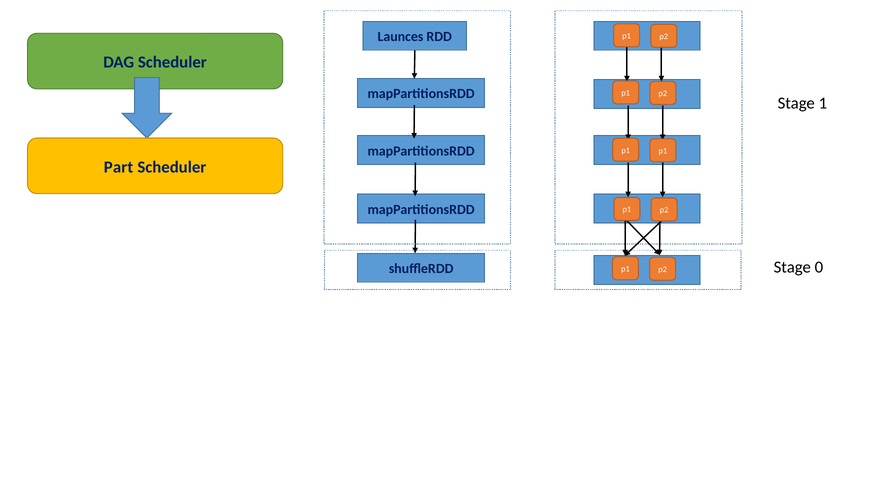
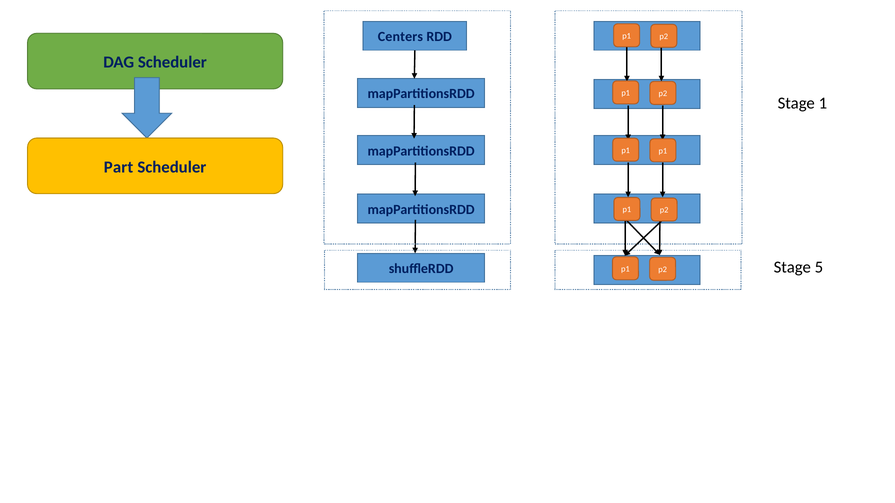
Launces: Launces -> Centers (400, 37)
0: 0 -> 5 (819, 267)
